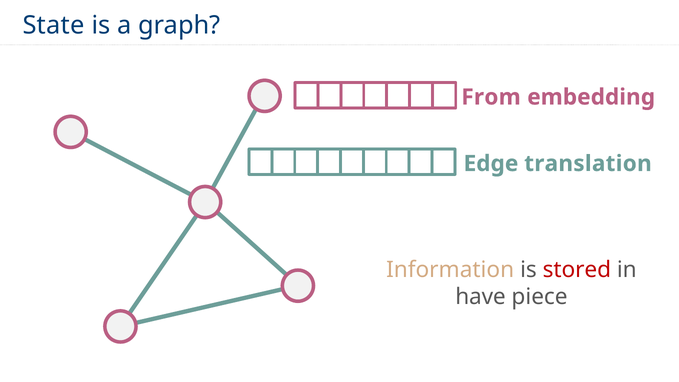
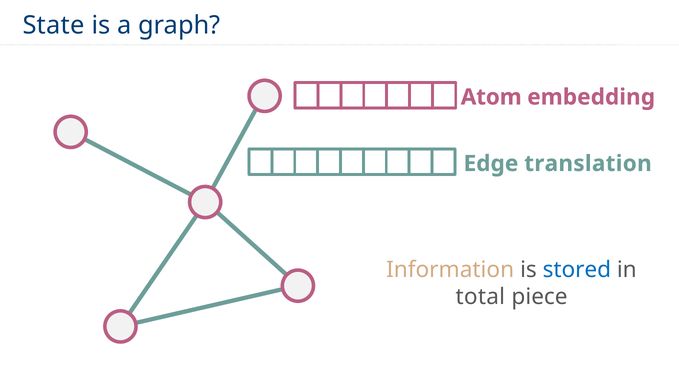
From: From -> Atom (491, 97)
stored colour: red -> blue (577, 270)
have: have -> total (480, 297)
